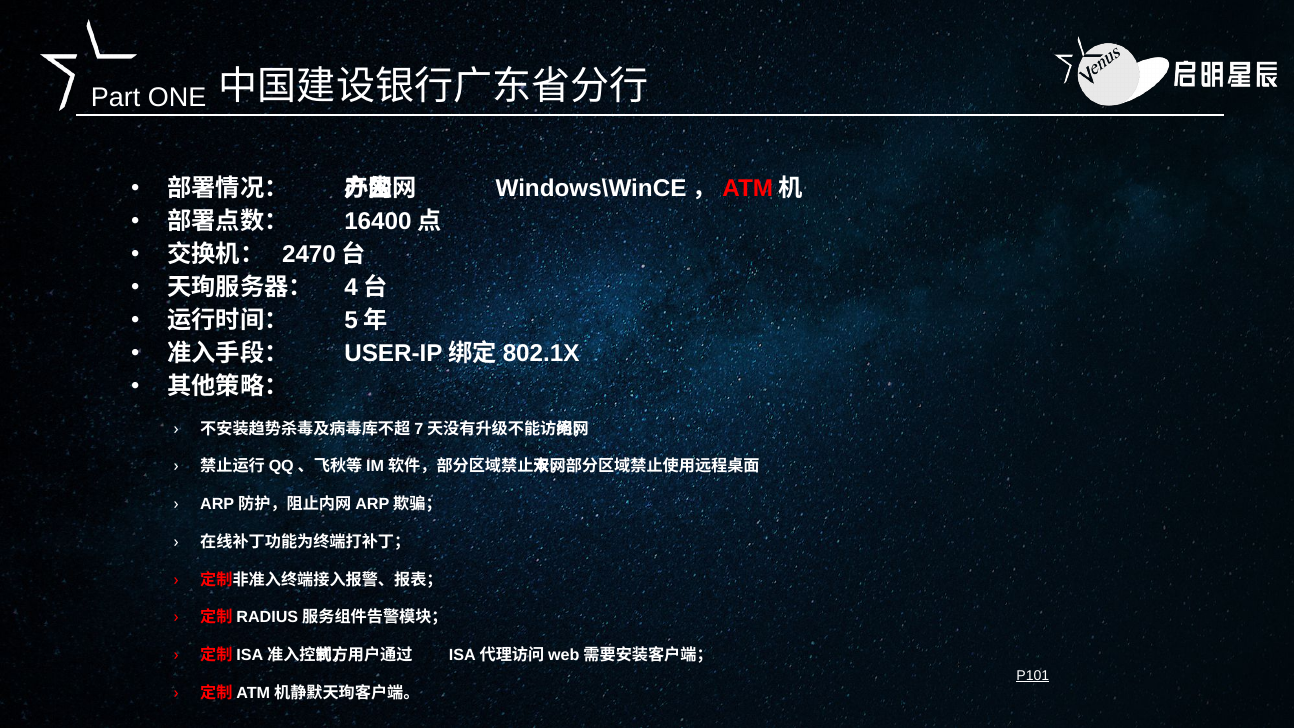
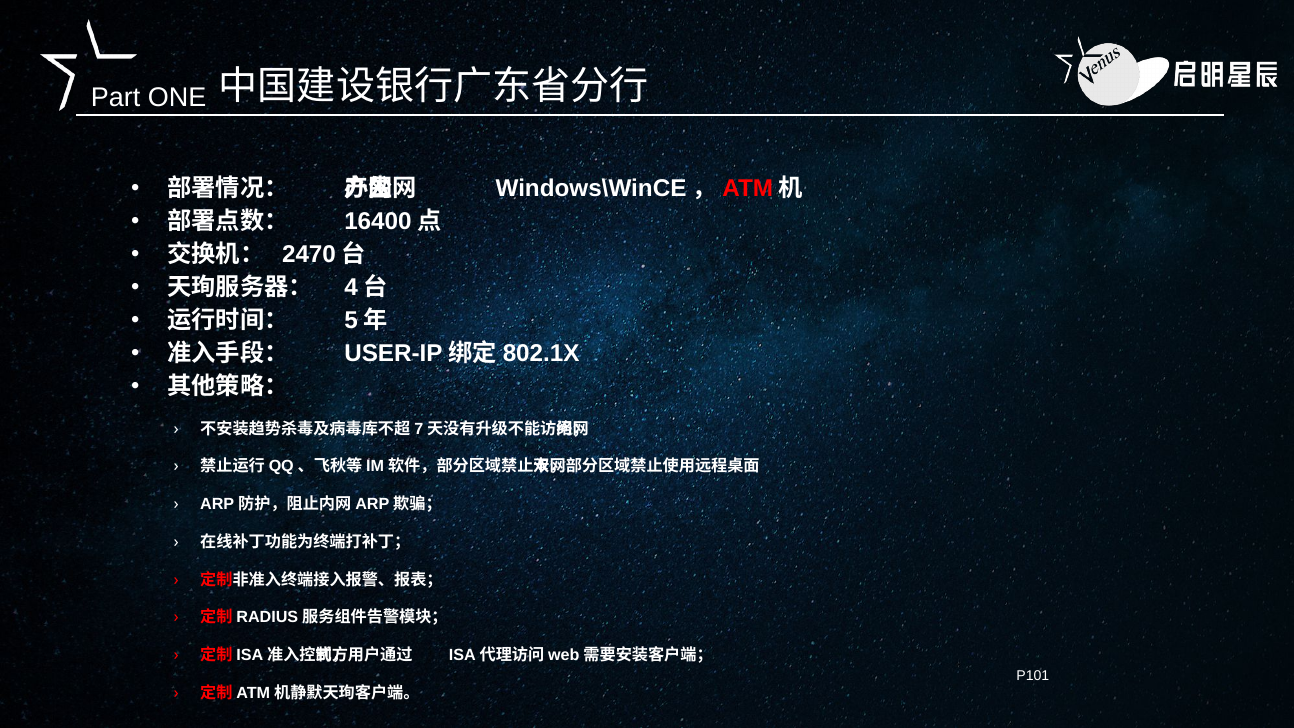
P101 underline: present -> none (1033, 675)
